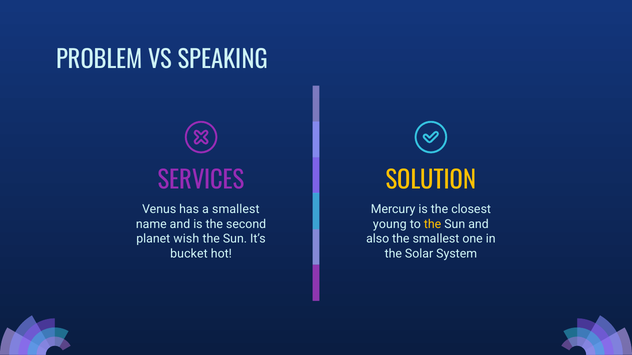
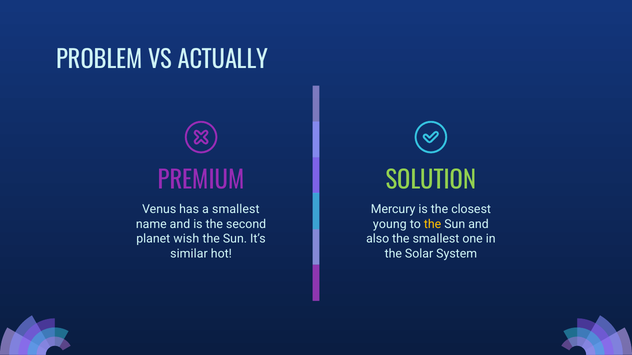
SPEAKING: SPEAKING -> ACTUALLY (223, 60)
SERVICES: SERVICES -> PREMIUM (201, 181)
SOLUTION colour: yellow -> light green (431, 181)
bucket: bucket -> similar (189, 254)
